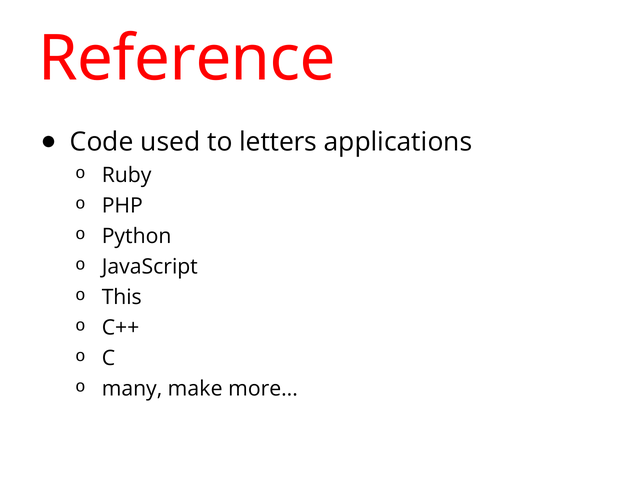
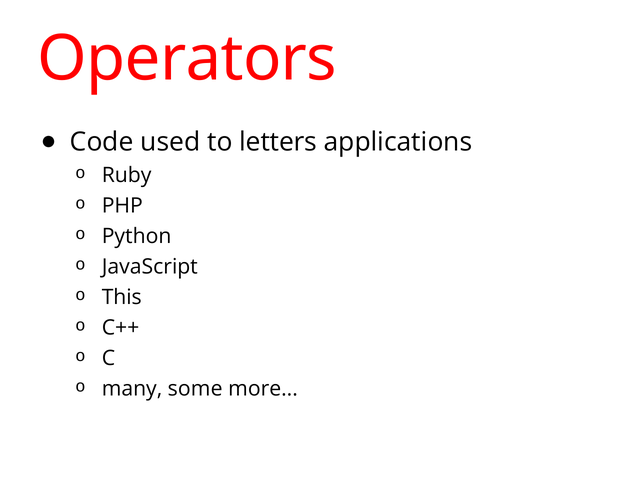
Reference: Reference -> Operators (187, 59)
make: make -> some (195, 389)
